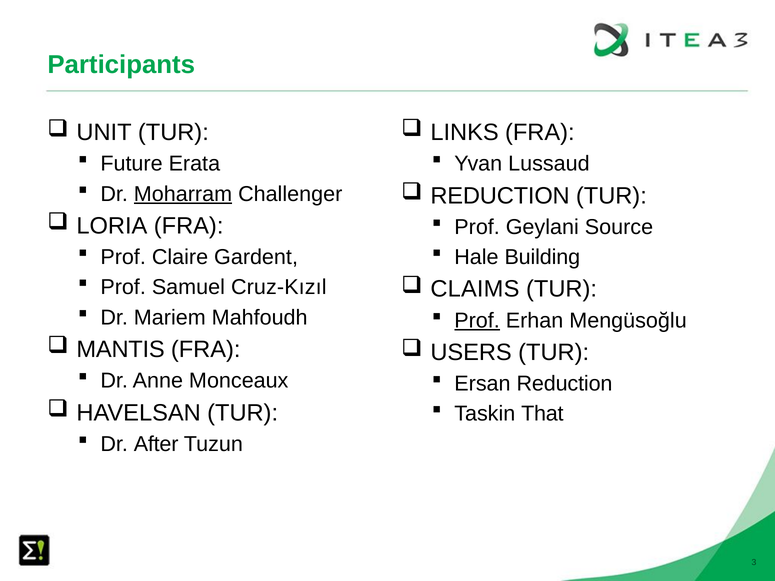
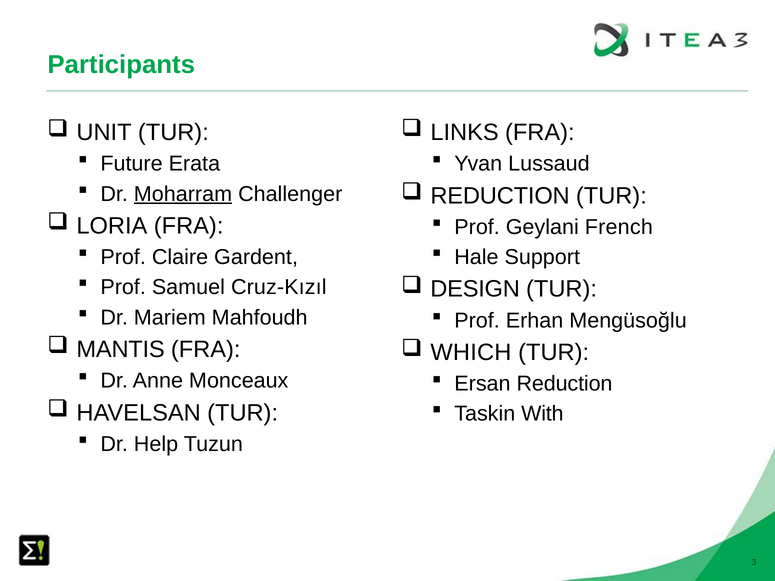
Source: Source -> French (619, 227)
Building: Building -> Support (542, 257)
CLAIMS: CLAIMS -> DESIGN (475, 289)
Prof underline: present -> none (477, 321)
USERS: USERS -> WHICH (471, 353)
That: That -> With (542, 414)
After: After -> Help (156, 444)
